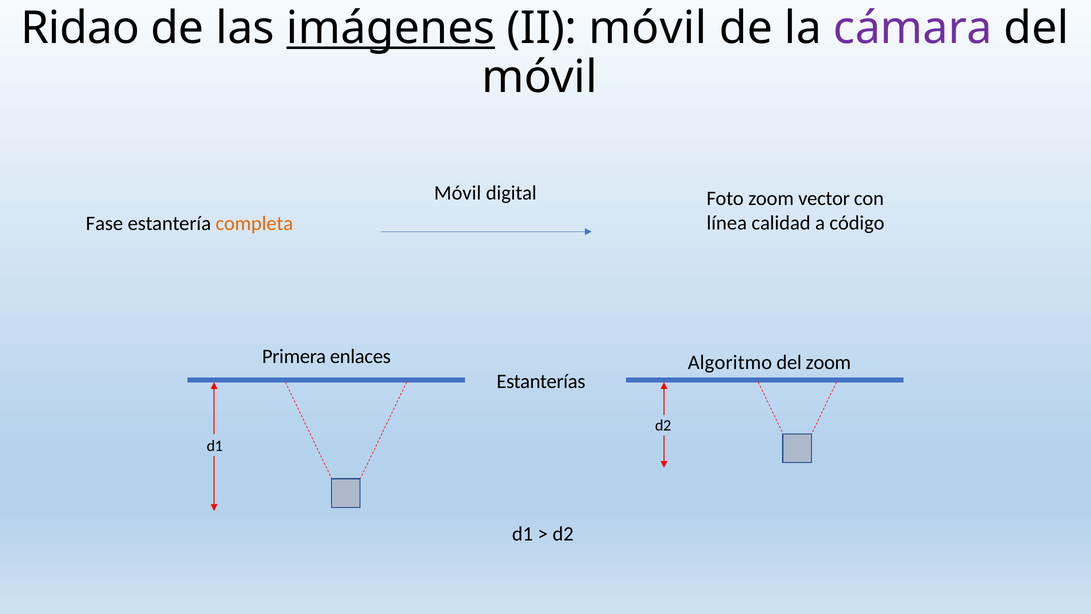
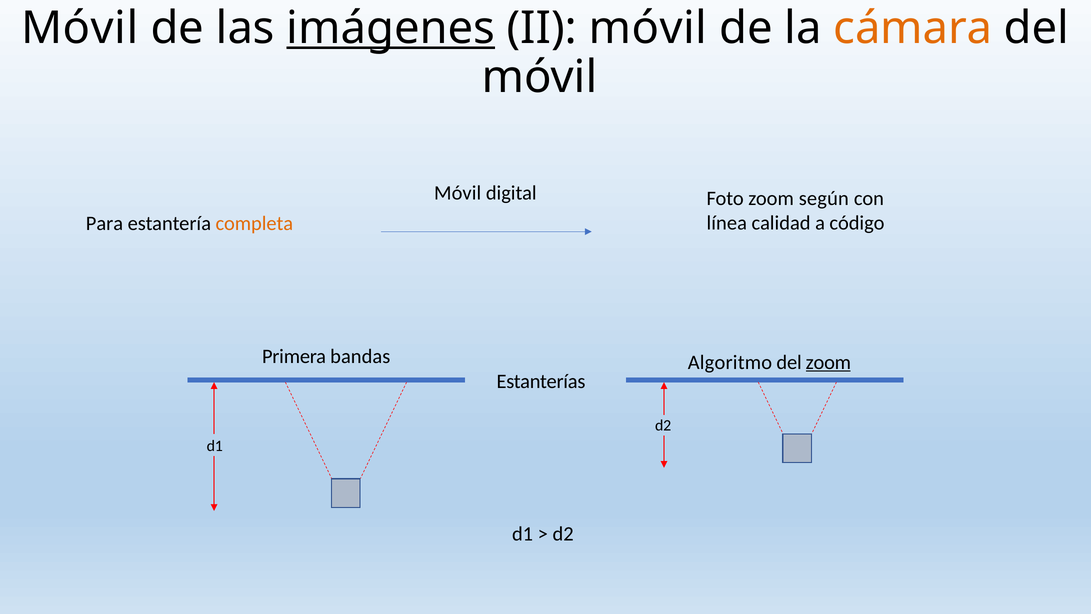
Ridao: Ridao -> Móvil (80, 28)
cámara colour: purple -> orange (913, 28)
vector: vector -> según (824, 199)
Fase: Fase -> Para (104, 223)
enlaces: enlaces -> bandas (360, 357)
zoom underline: none -> present (828, 362)
